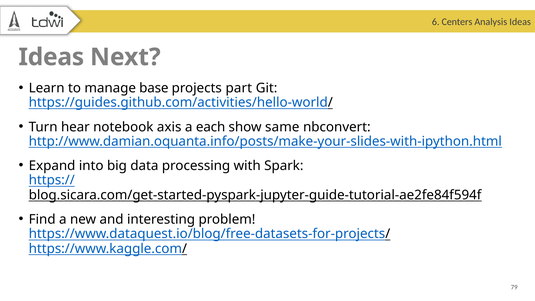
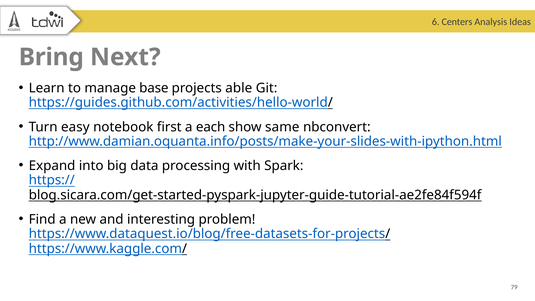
Ideas: Ideas -> Bring (51, 57)
part: part -> able (239, 88)
hear: hear -> easy (75, 127)
axis: axis -> first (169, 127)
